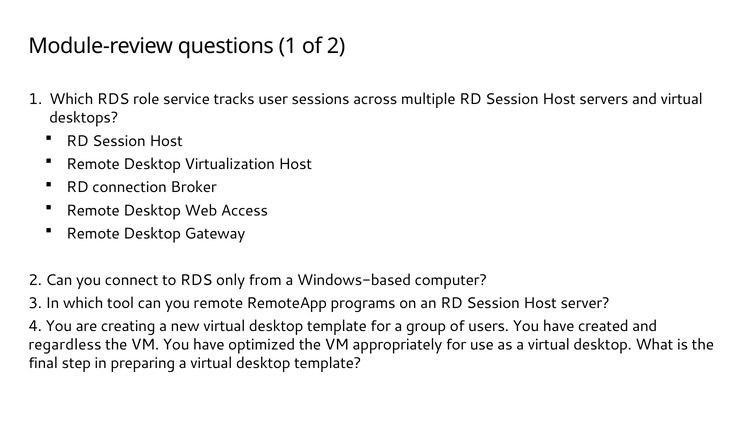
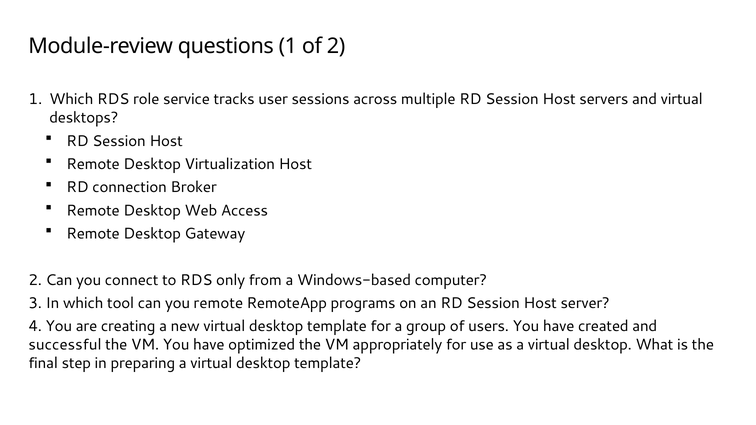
regardless: regardless -> successful (65, 345)
